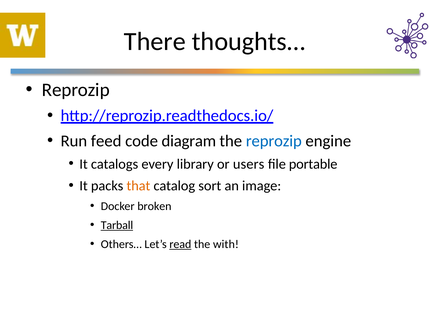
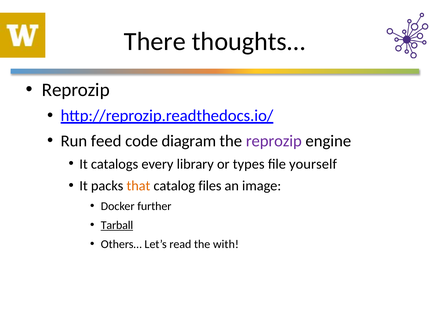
reprozip colour: blue -> purple (274, 141)
users: users -> types (249, 164)
portable: portable -> yourself (313, 164)
sort: sort -> files (210, 186)
broken: broken -> further (154, 207)
read underline: present -> none (180, 245)
